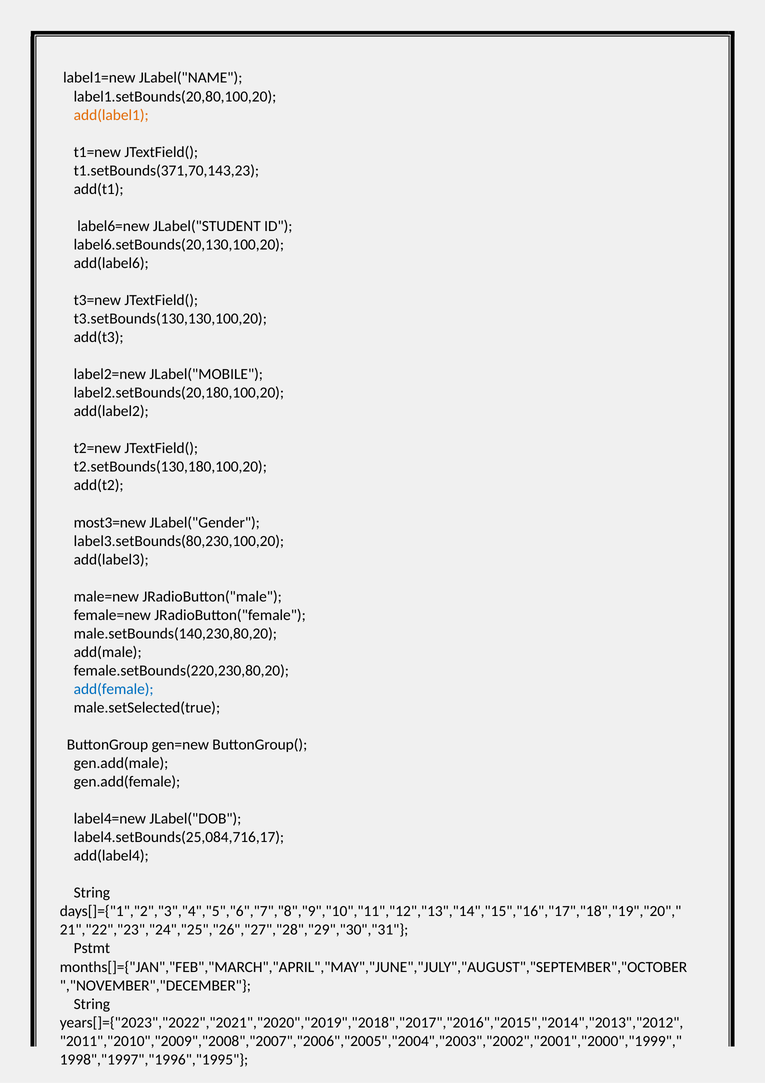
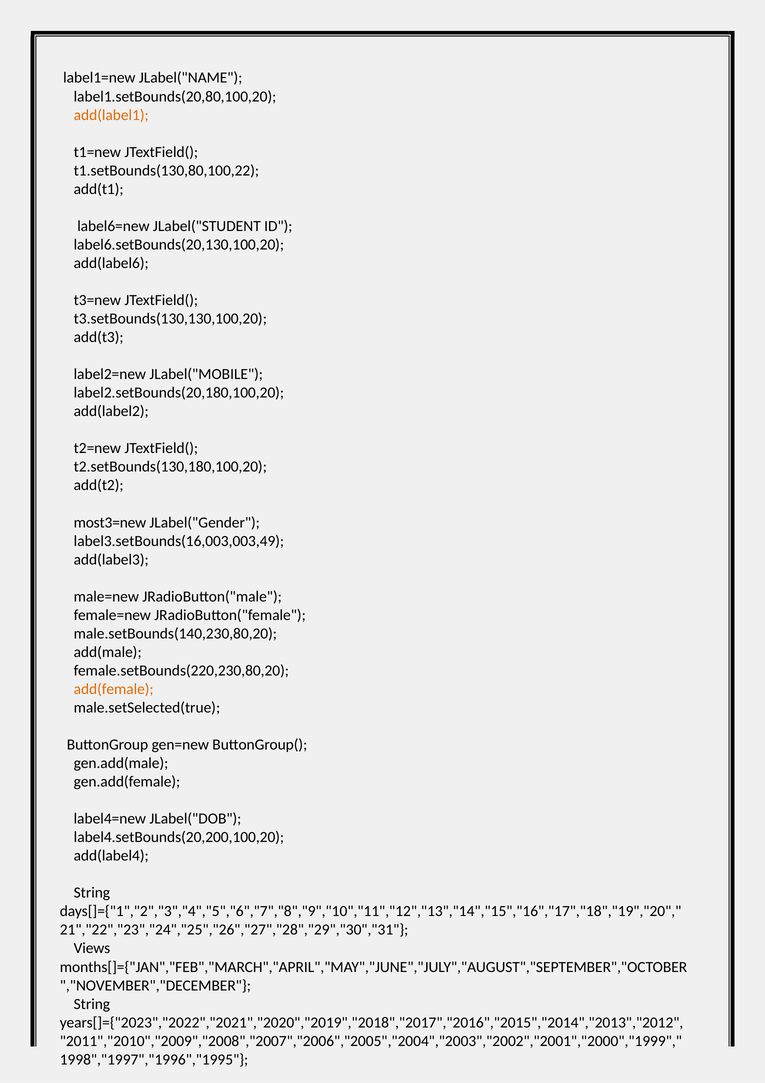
t1.setBounds(371,70,143,23: t1.setBounds(371,70,143,23 -> t1.setBounds(130,80,100,22 (166, 170)
label3.setBounds(80,230,100,20: label3.setBounds(80,230,100,20 -> label3.setBounds(16,003,003,49 (179, 541)
add(female colour: blue -> orange (114, 689)
label4.setBounds(25,084,716,17: label4.setBounds(25,084,716,17 -> label4.setBounds(20,200,100,20 (179, 837)
Pstmt: Pstmt -> Views (92, 948)
